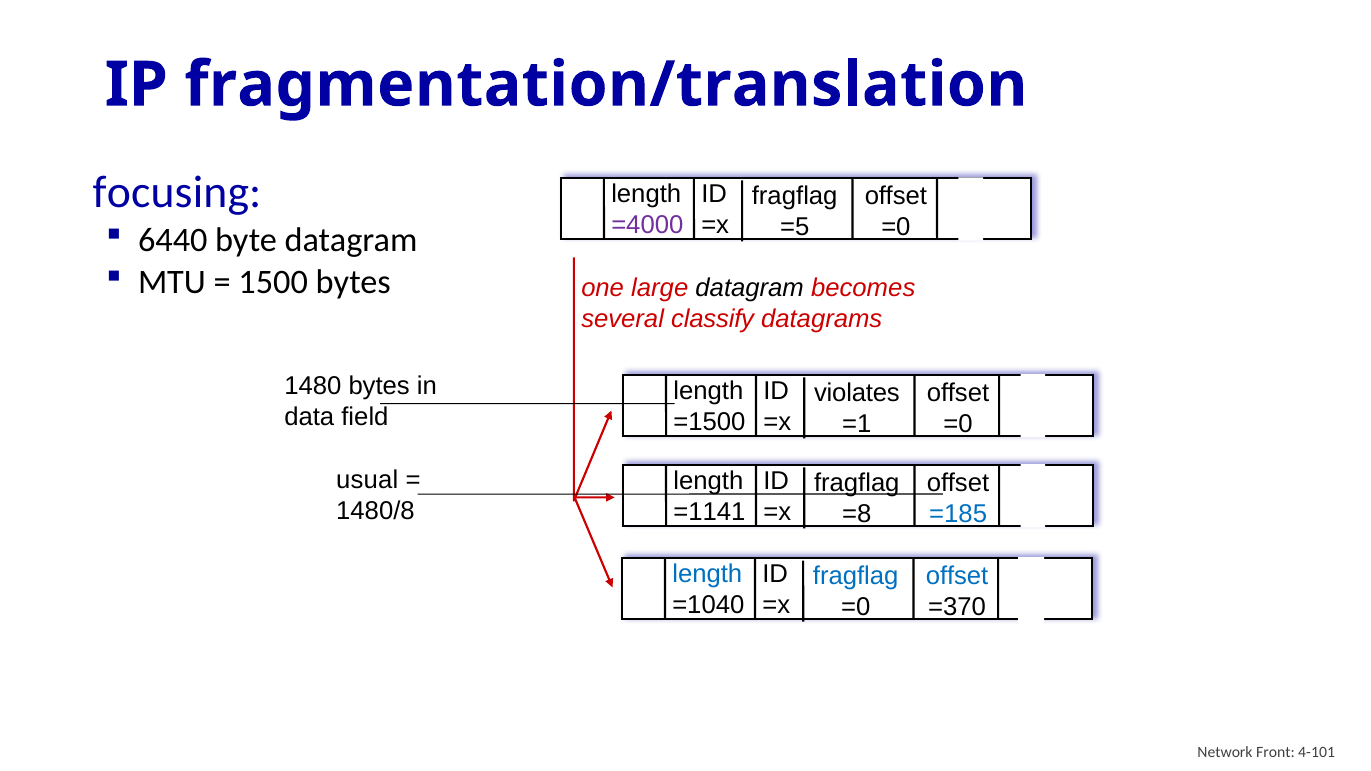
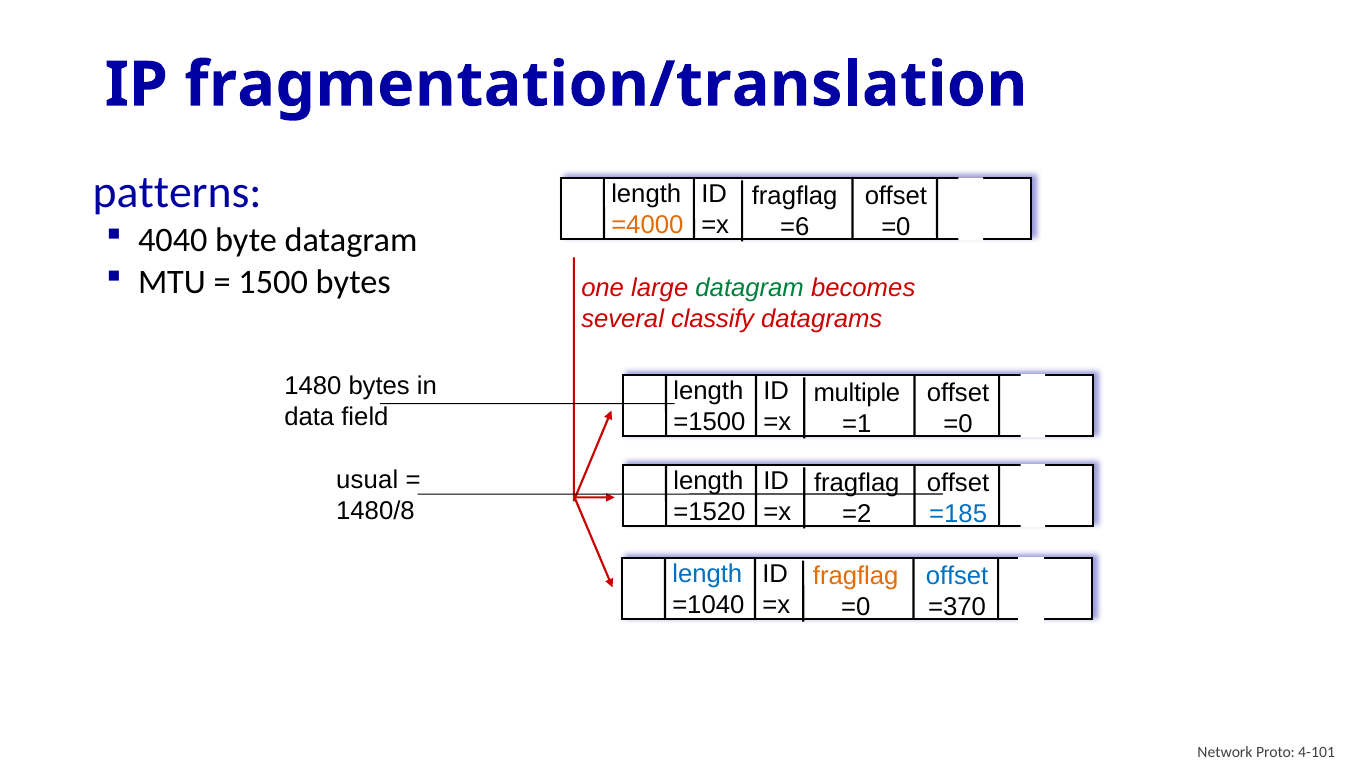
focusing: focusing -> patterns (177, 193)
=4000 colour: purple -> orange (647, 225)
=5: =5 -> =6 (795, 227)
6440: 6440 -> 4040 (173, 241)
datagram colour: black -> green (750, 288)
violates: violates -> multiple (857, 393)
=1141: =1141 -> =1520 (709, 512)
=8: =8 -> =2 (857, 514)
fragflag colour: blue -> orange (856, 576)
Front: Front -> Proto (1276, 752)
